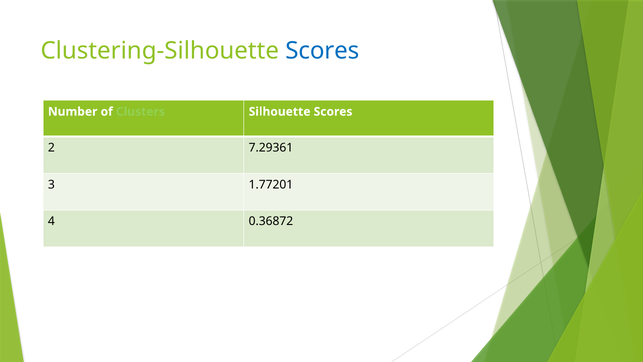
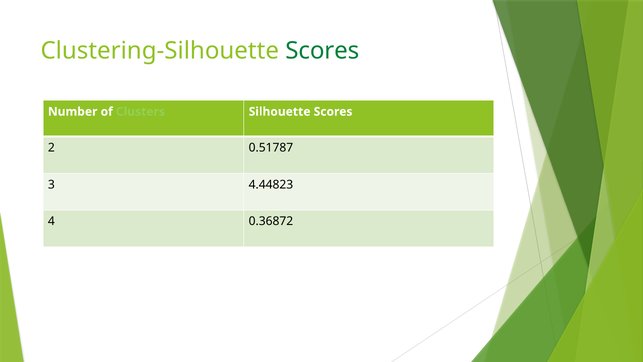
Scores colour: blue -> green (322, 51)
7.29361: 7.29361 -> 0.51787 (271, 148)
1.77201: 1.77201 -> 4.44823 (271, 184)
